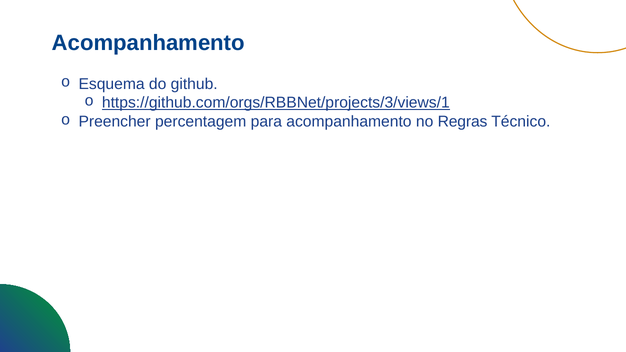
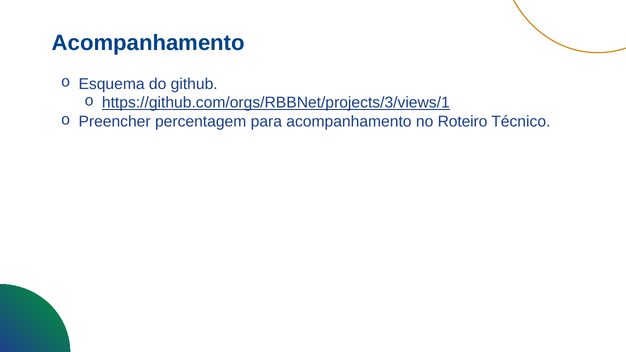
Regras: Regras -> Roteiro (463, 122)
